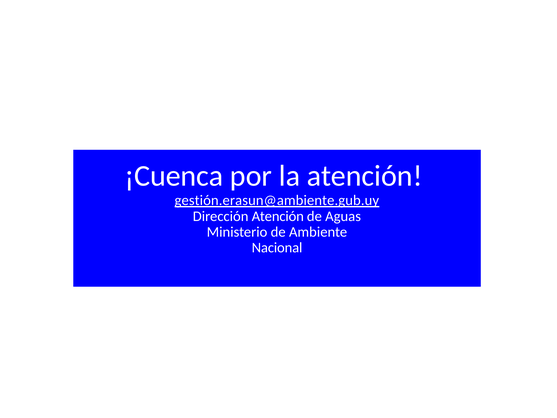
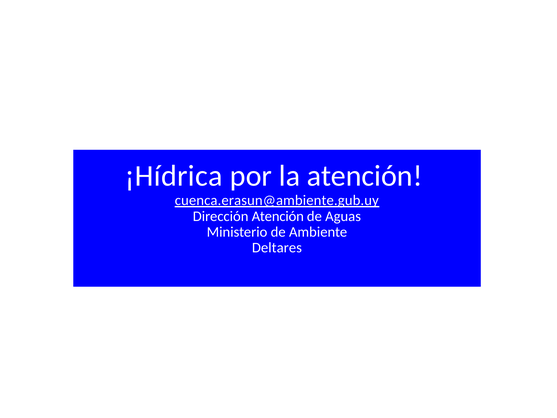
¡Cuenca: ¡Cuenca -> ¡Hídrica (174, 176)
gestión.erasun@ambiente.gub.uy: gestión.erasun@ambiente.gub.uy -> cuenca.erasun@ambiente.gub.uy (277, 200)
Nacional: Nacional -> Deltares (277, 248)
